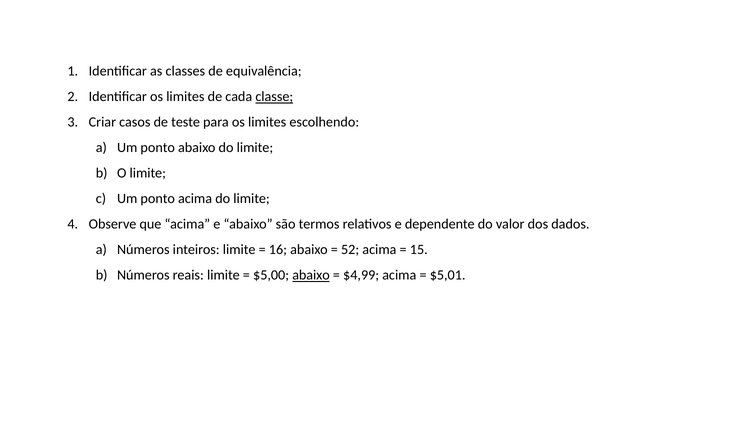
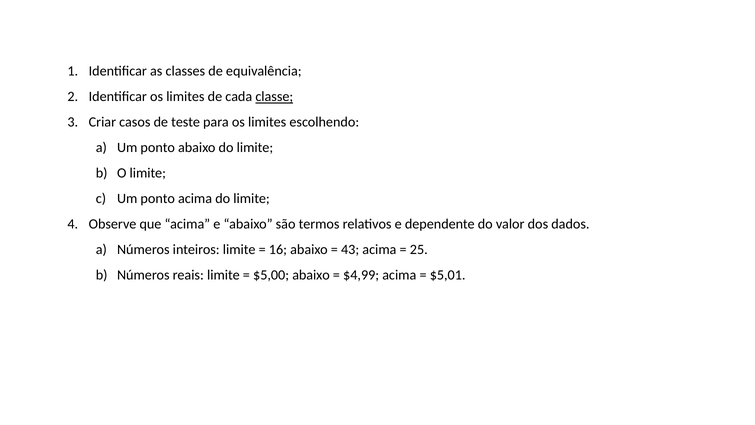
52: 52 -> 43 (350, 250)
15: 15 -> 25 (419, 250)
abaixo underline: present -> none (311, 275)
